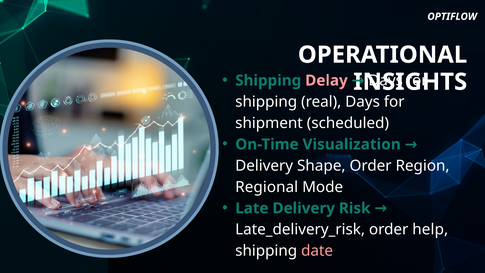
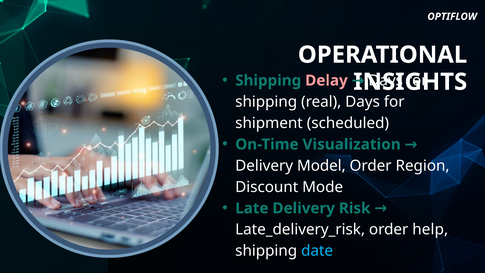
Shape: Shape -> Model (321, 166)
Regional: Regional -> Discount (267, 187)
date colour: pink -> light blue (317, 251)
